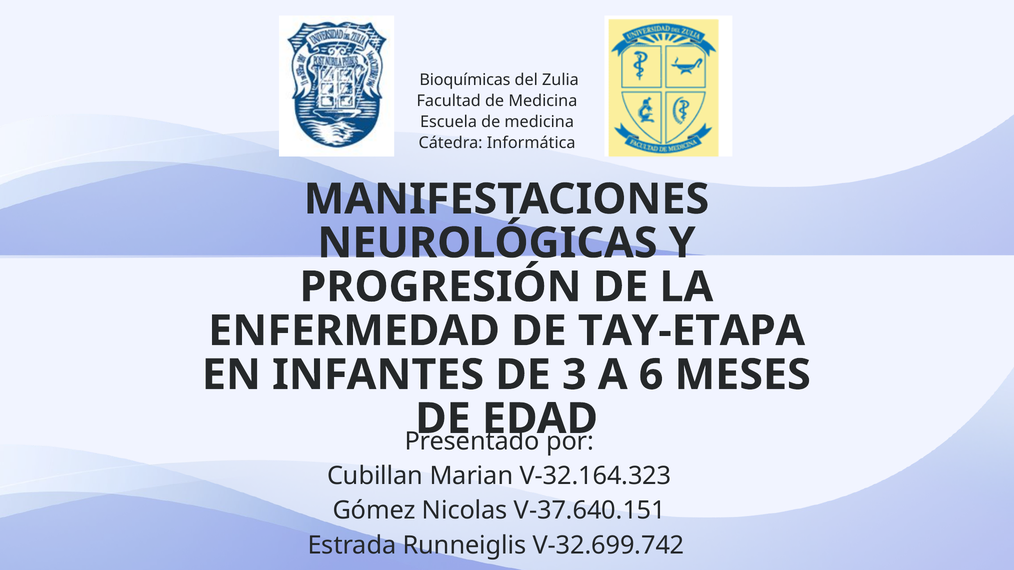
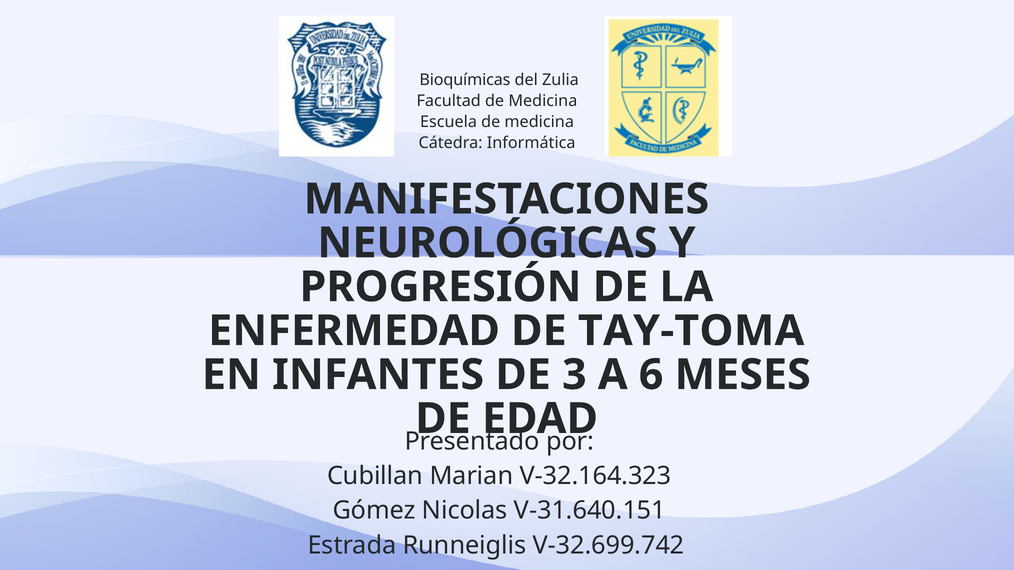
TAY-ETAPA: TAY-ETAPA -> TAY-TOMA (691, 331)
V-37.640.151: V-37.640.151 -> V-31.640.151 (590, 511)
